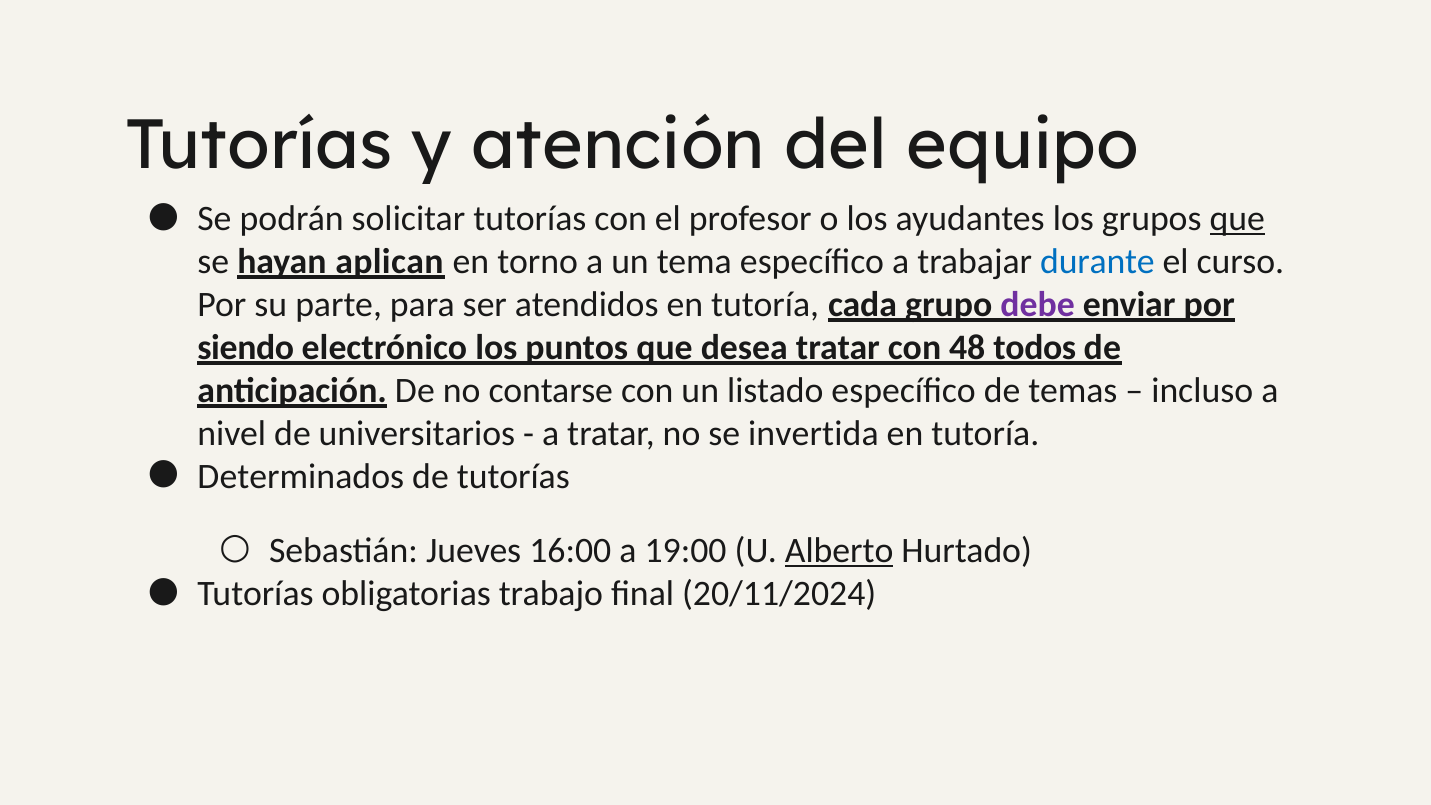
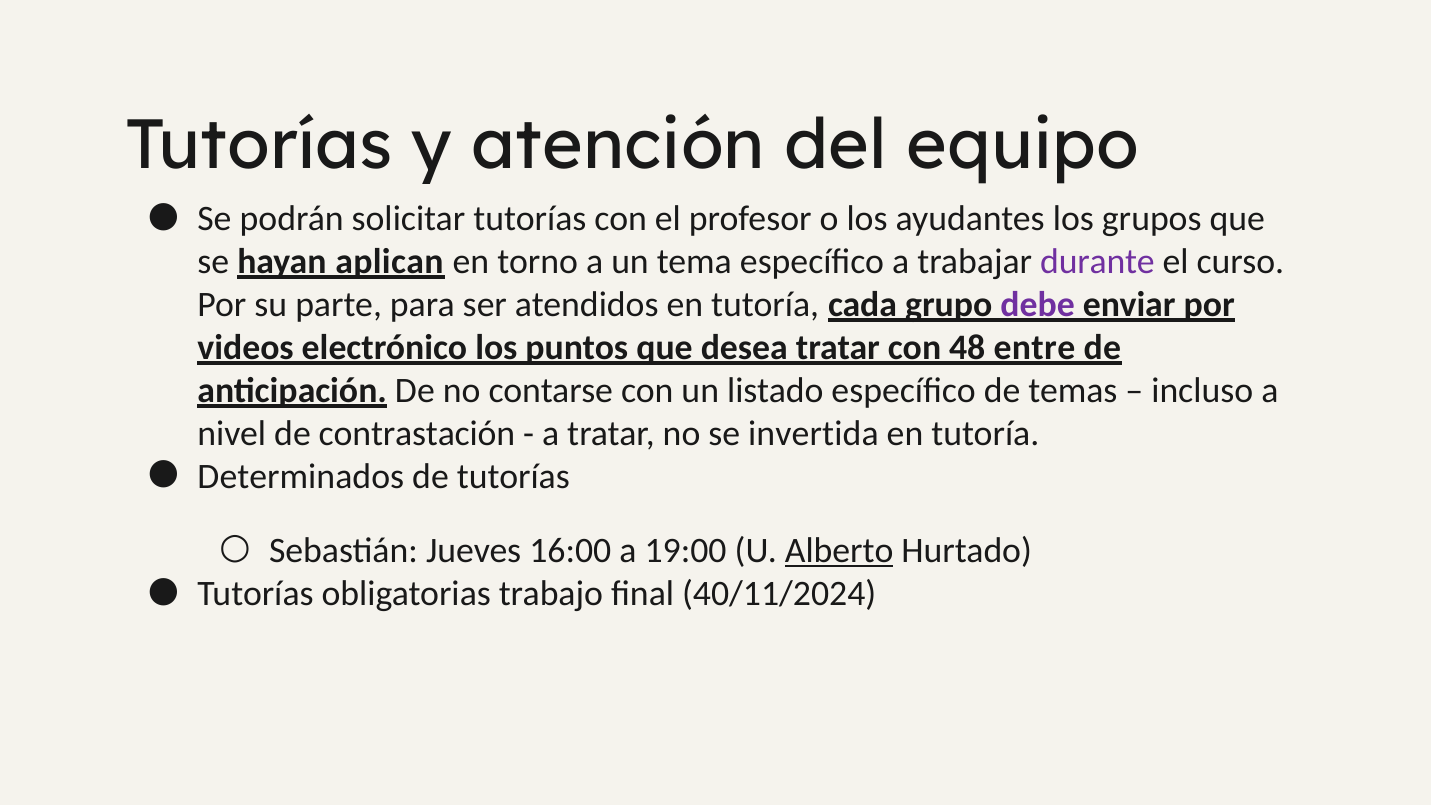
que underline: present -> none (1237, 219)
durante colour: blue -> purple (1097, 262)
siendo: siendo -> videos (246, 347)
todos: todos -> entre (1034, 347)
universitarios: universitarios -> contrastación (417, 433)
20/11/2024: 20/11/2024 -> 40/11/2024 (779, 594)
